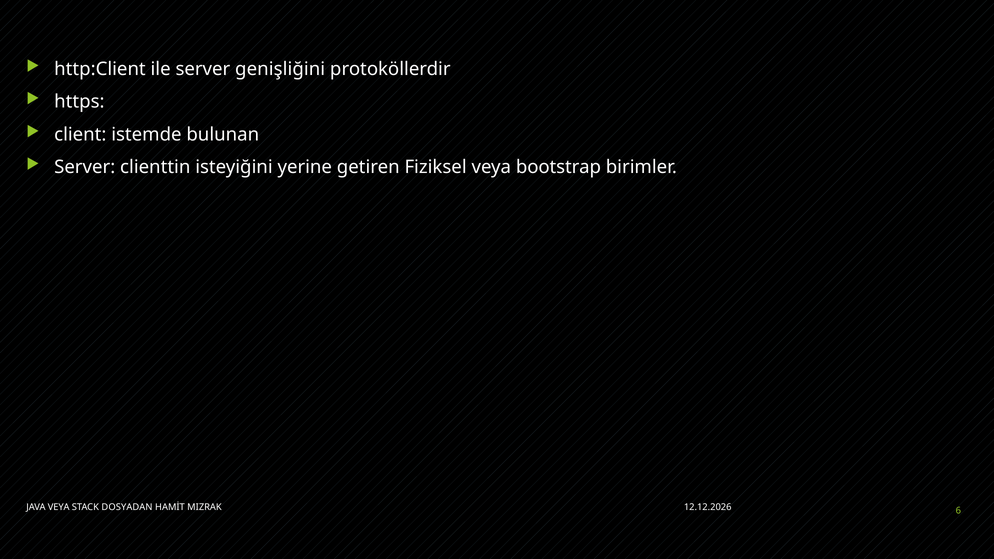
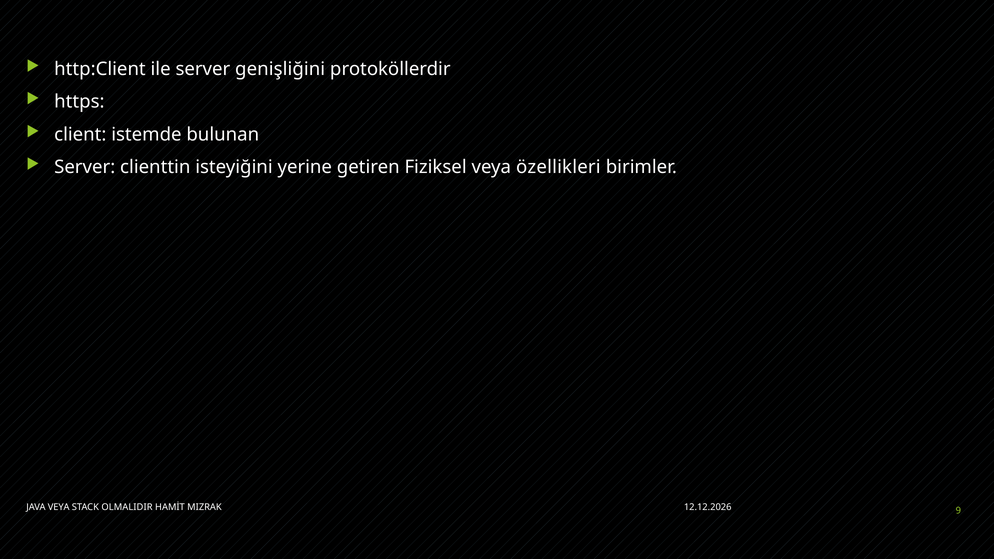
bootstrap: bootstrap -> özellikleri (558, 167)
DOSYADAN: DOSYADAN -> OLMALIDIR (127, 507)
6: 6 -> 9 (958, 511)
